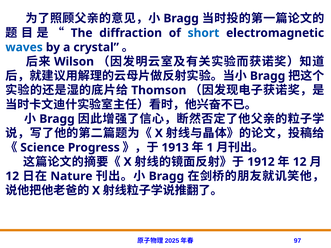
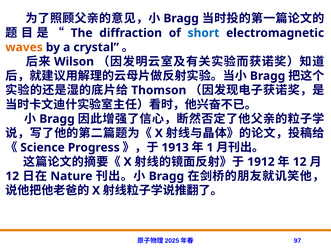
waves colour: blue -> orange (24, 47)
